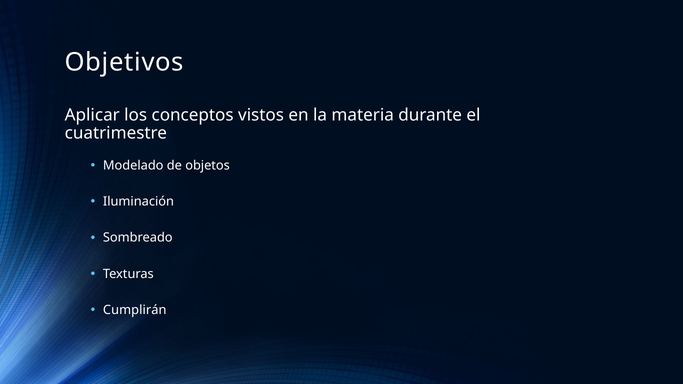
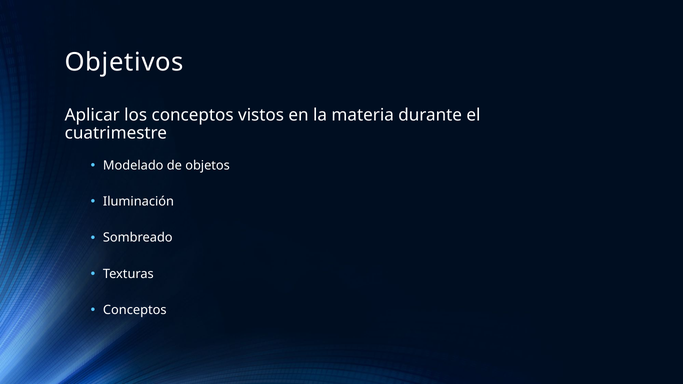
Cumplirán: Cumplirán -> Conceptos (135, 310)
